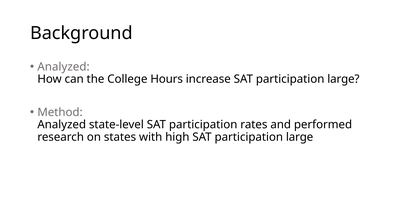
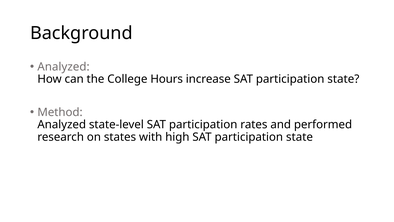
increase SAT participation large: large -> state (343, 79)
high SAT participation large: large -> state (299, 137)
